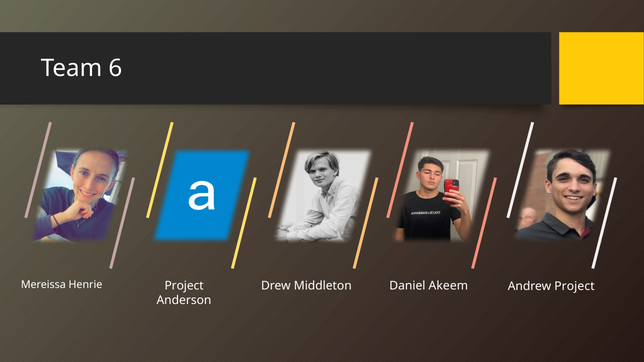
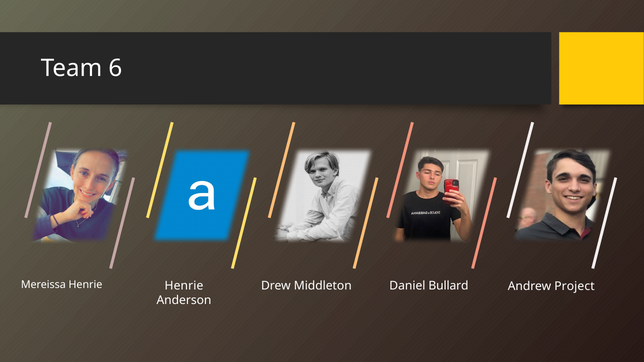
Henrie Project: Project -> Henrie (184, 286)
Akeem: Akeem -> Bullard (448, 286)
